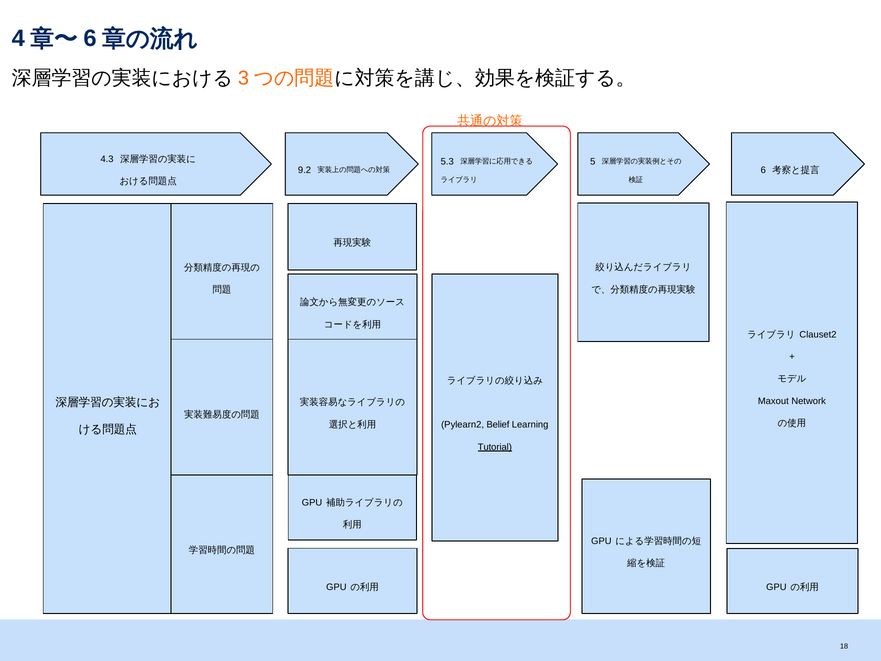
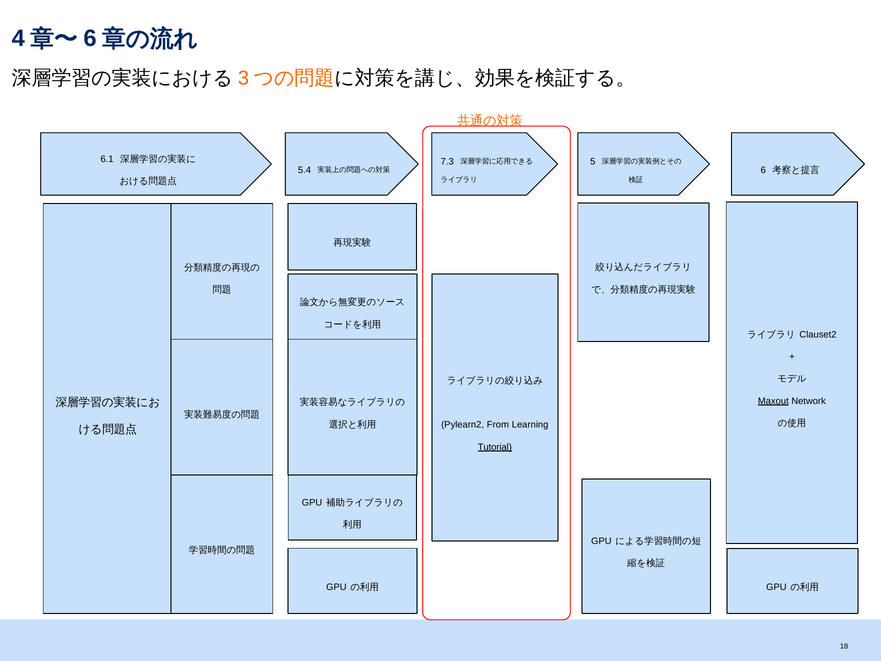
4.3: 4.3 -> 6.1 (107, 159)
5.3: 5.3 -> 7.3 (447, 162)
9.2: 9.2 -> 5.4 (304, 170)
Maxout underline: none -> present (773, 401)
Belief: Belief -> From (498, 425)
